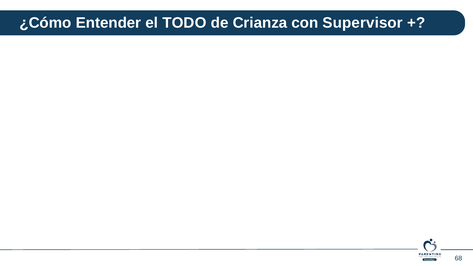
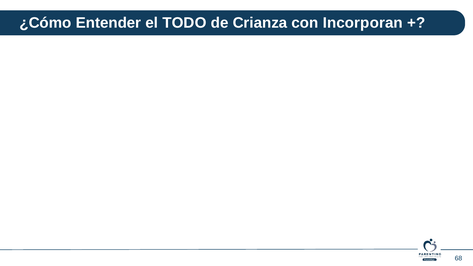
Supervisor: Supervisor -> Incorporan (363, 23)
